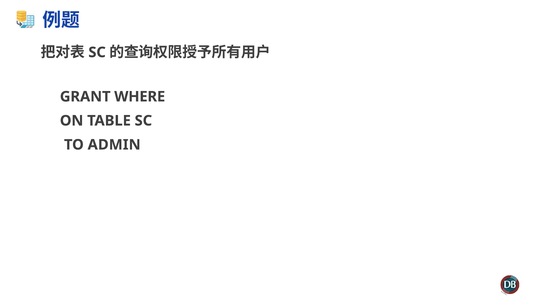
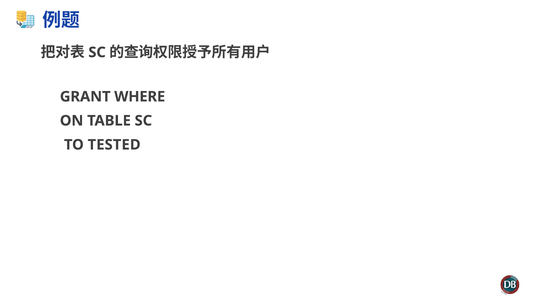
ADMIN: ADMIN -> TESTED (114, 145)
